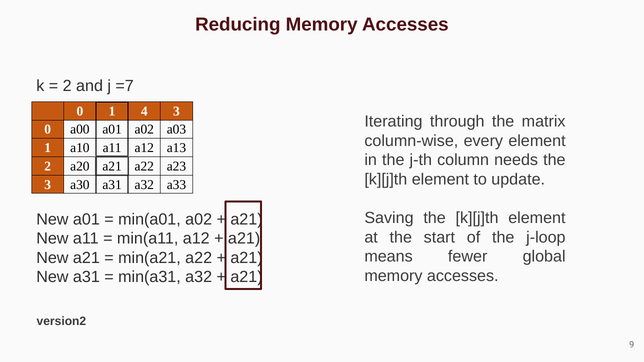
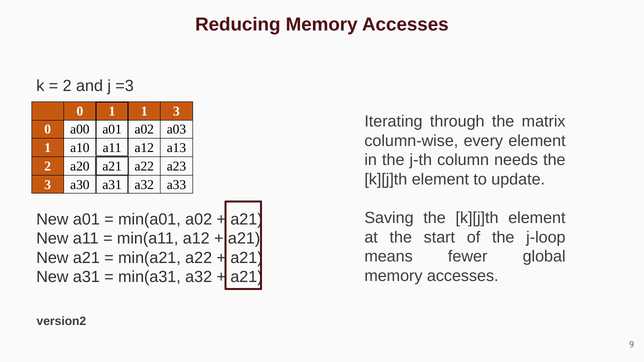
=7: =7 -> =3 (125, 86)
1 4: 4 -> 1 (144, 111)
